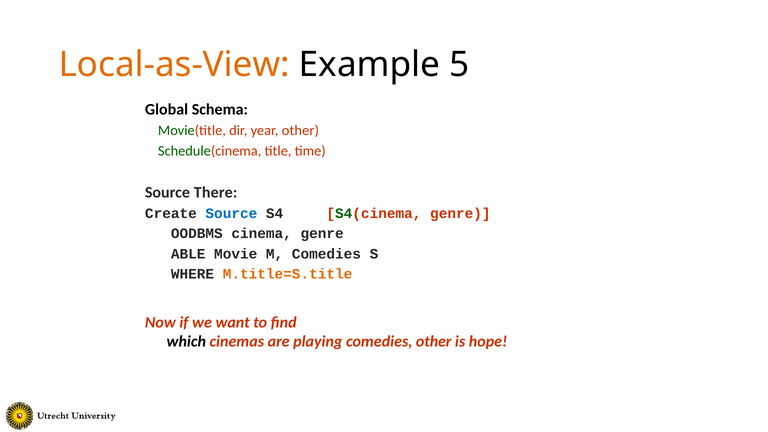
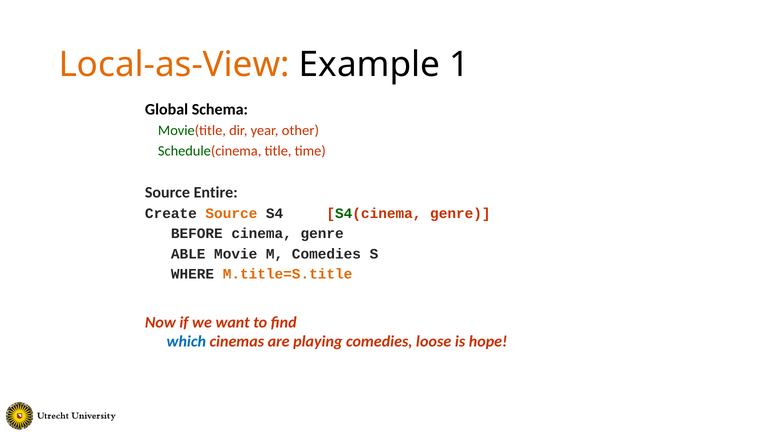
5: 5 -> 1 (459, 65)
There: There -> Entire (216, 192)
Source colour: blue -> orange (231, 213)
OODBMS: OODBMS -> BEFORE (197, 234)
which colour: black -> blue (186, 342)
comedies other: other -> loose (434, 342)
